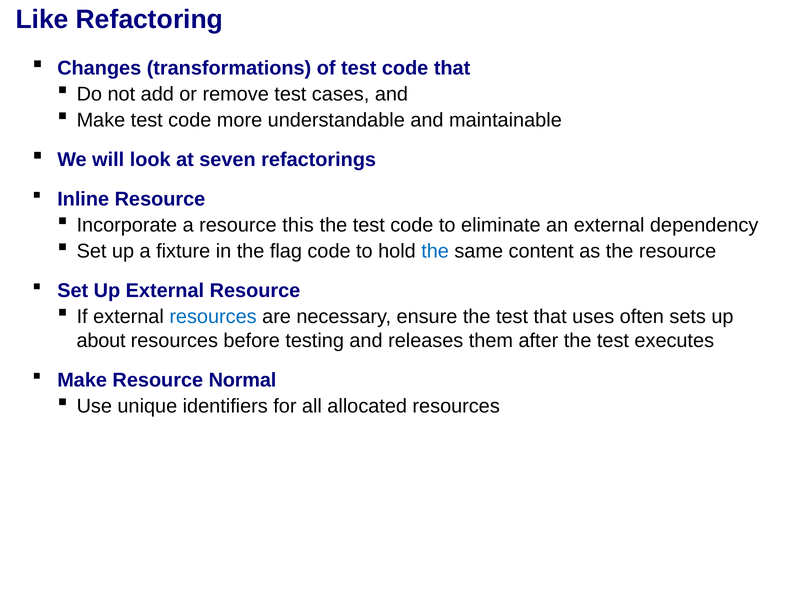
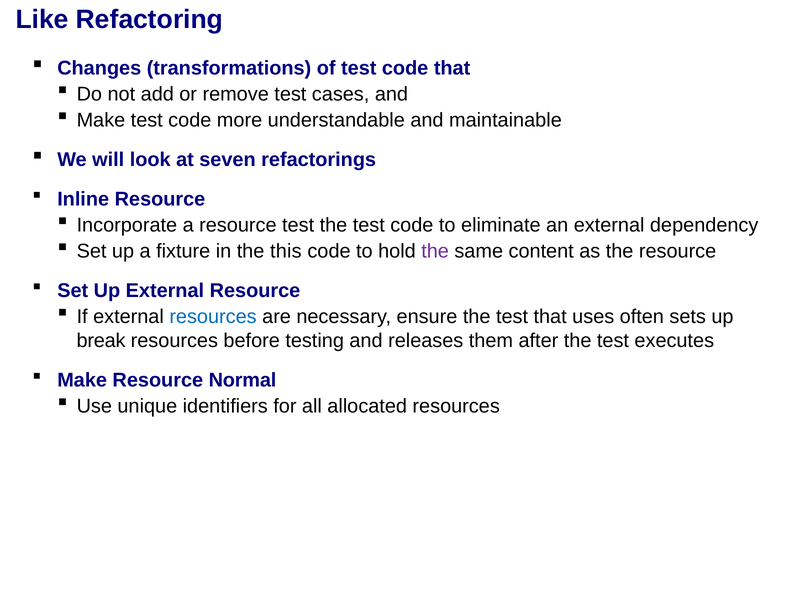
resource this: this -> test (298, 225)
flag: flag -> this (286, 251)
the colour: blue -> purple (435, 251)
about: about -> break (101, 341)
